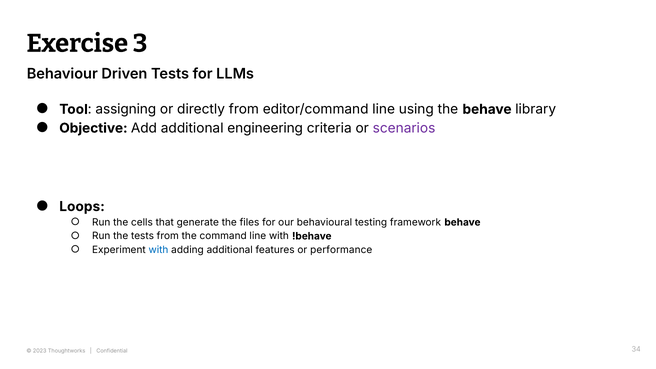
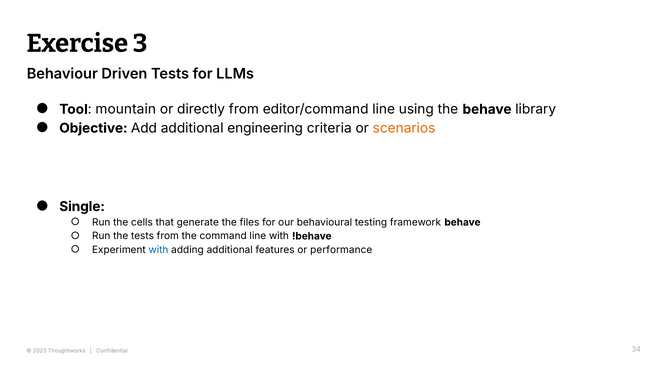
assigning: assigning -> mountain (126, 109)
scenarios colour: purple -> orange (404, 128)
Loops: Loops -> Single (82, 207)
